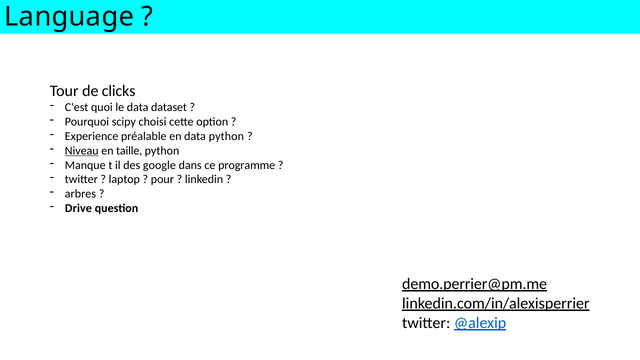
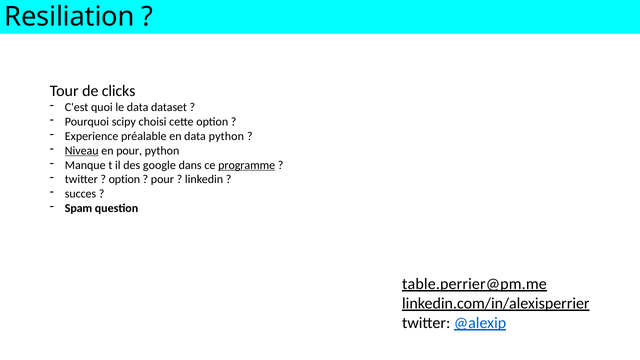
Language: Language -> Resiliation (69, 17)
en taille: taille -> pour (129, 151)
programme underline: none -> present (247, 165)
laptop: laptop -> option (124, 179)
arbres: arbres -> succes (81, 194)
Drive: Drive -> Spam (79, 208)
demo.perrier@pm.me: demo.perrier@pm.me -> table.perrier@pm.me (474, 284)
